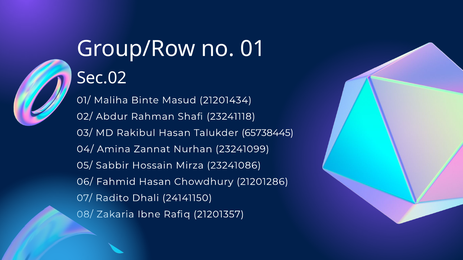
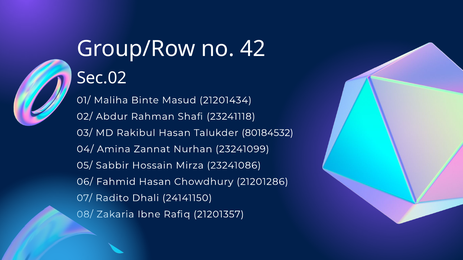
01: 01 -> 42 (253, 49)
65738445: 65738445 -> 80184532 (267, 133)
